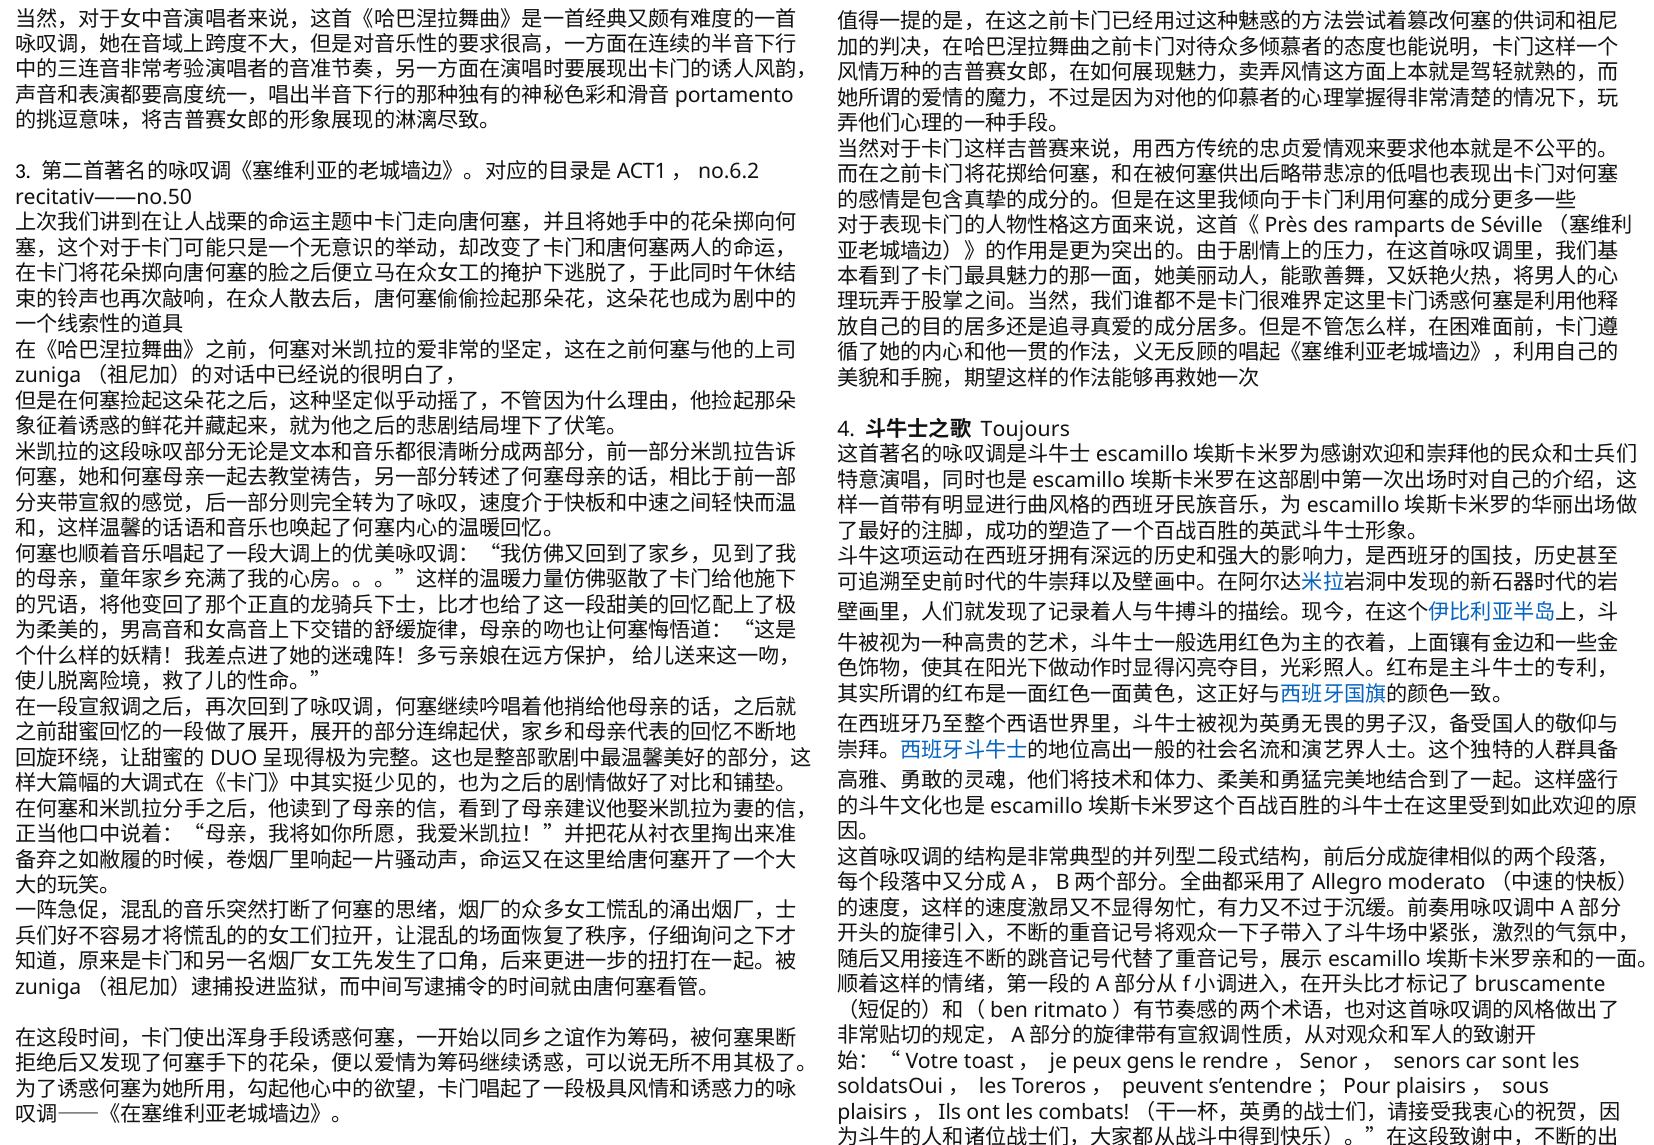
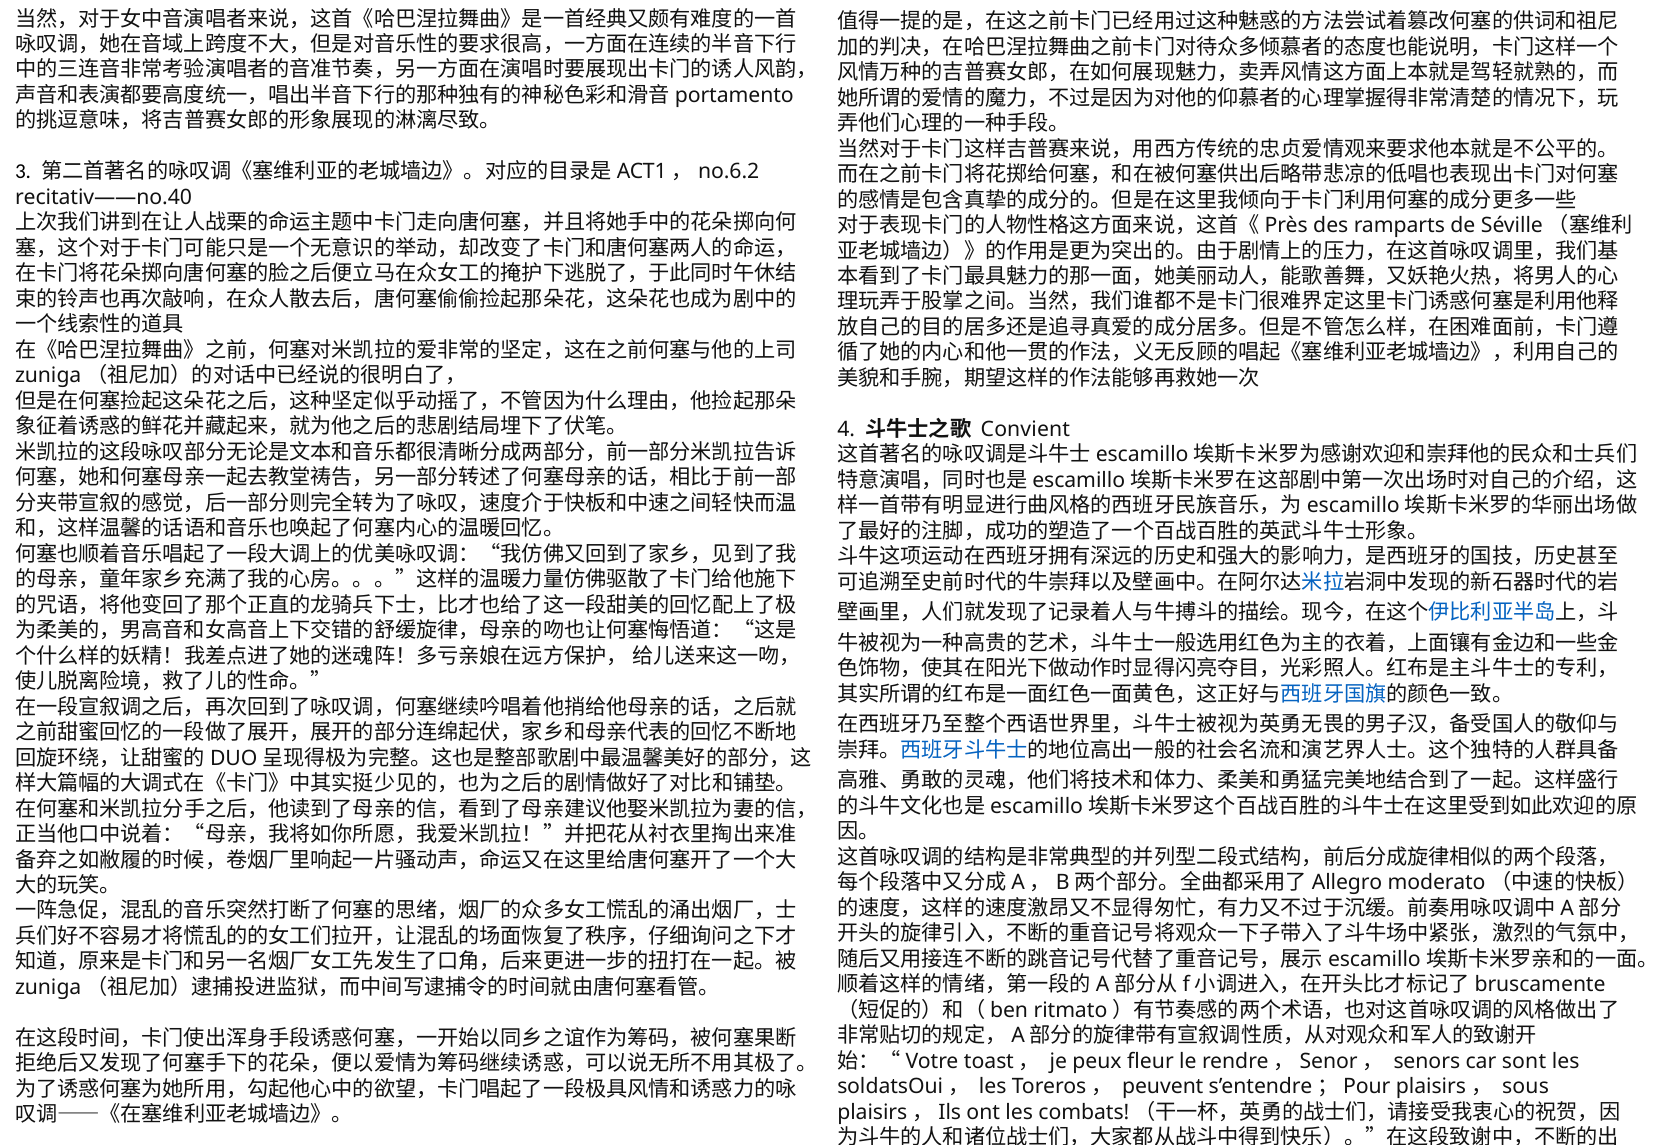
recitativ——no.50: recitativ——no.50 -> recitativ——no.40 (103, 197)
Toujours: Toujours -> Convient (1025, 429)
gens: gens -> fleur (1150, 1061)
